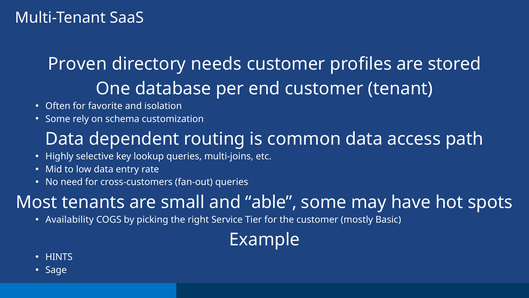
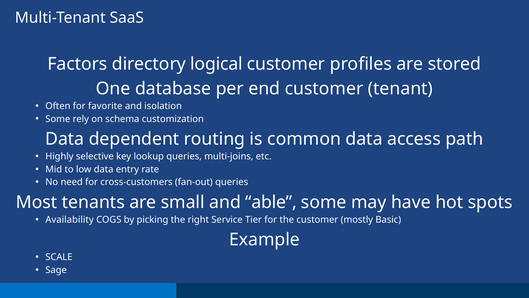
Proven: Proven -> Factors (77, 64)
needs: needs -> logical (216, 64)
HINTS: HINTS -> SCALE (59, 257)
